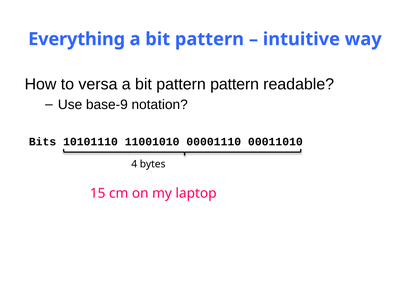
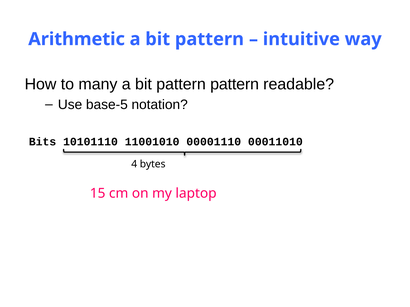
Everything: Everything -> Arithmetic (77, 39)
versa: versa -> many (98, 84)
base-9: base-9 -> base-5 (107, 105)
